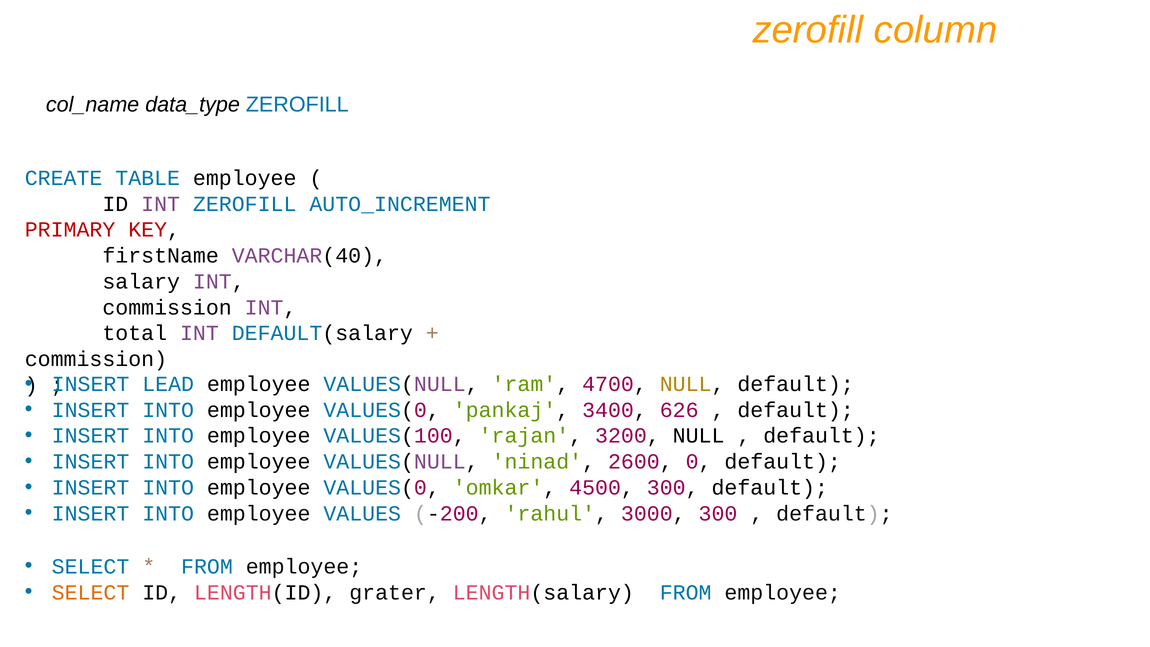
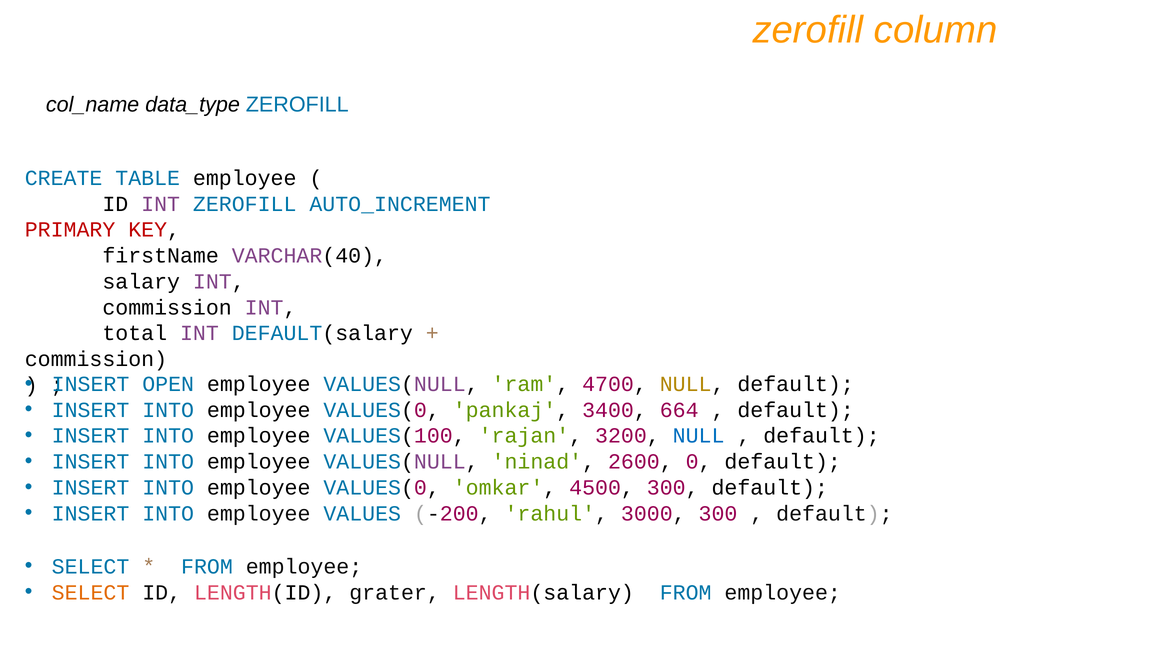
LEAD: LEAD -> OPEN (168, 384)
626: 626 -> 664 (679, 410)
NULL colour: black -> blue (699, 436)
